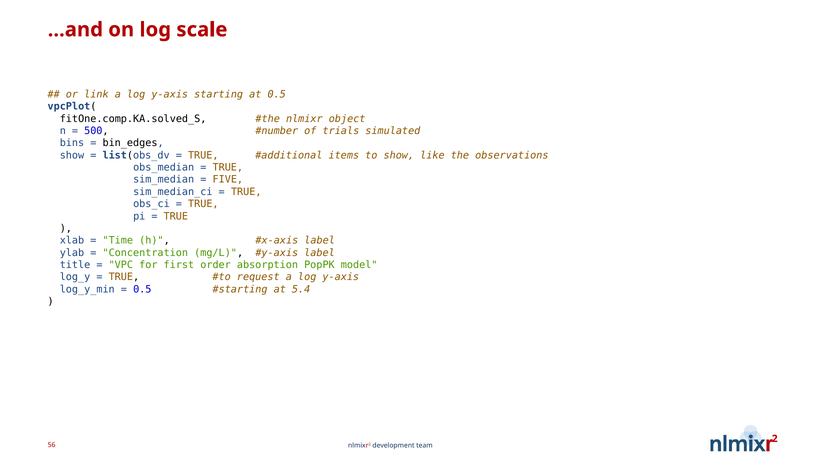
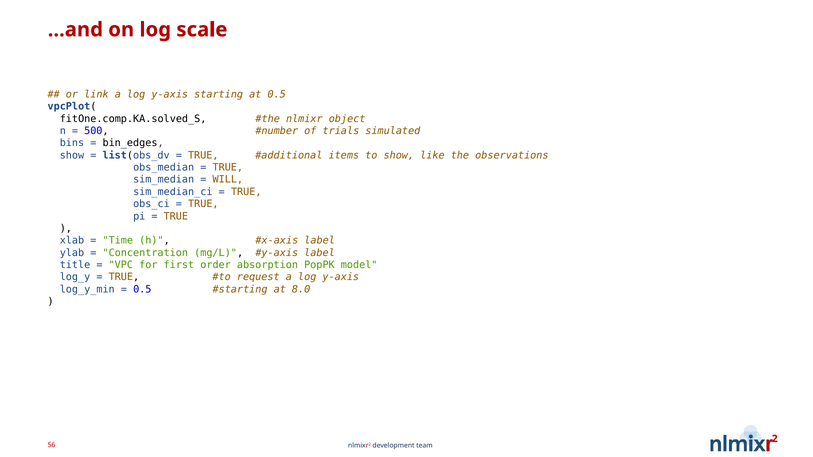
FIVE: FIVE -> WILL (228, 180)
5.4: 5.4 -> 8.0 (301, 289)
